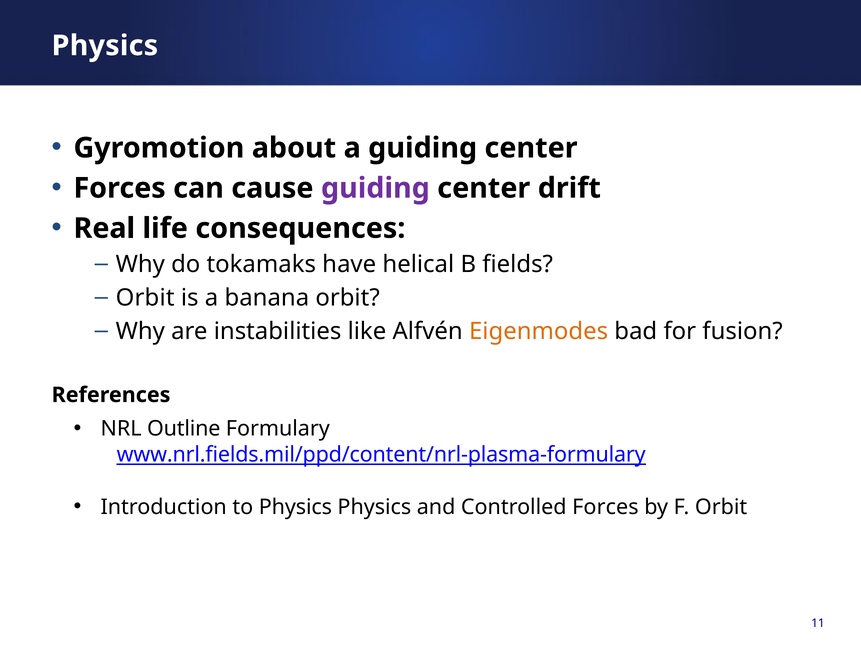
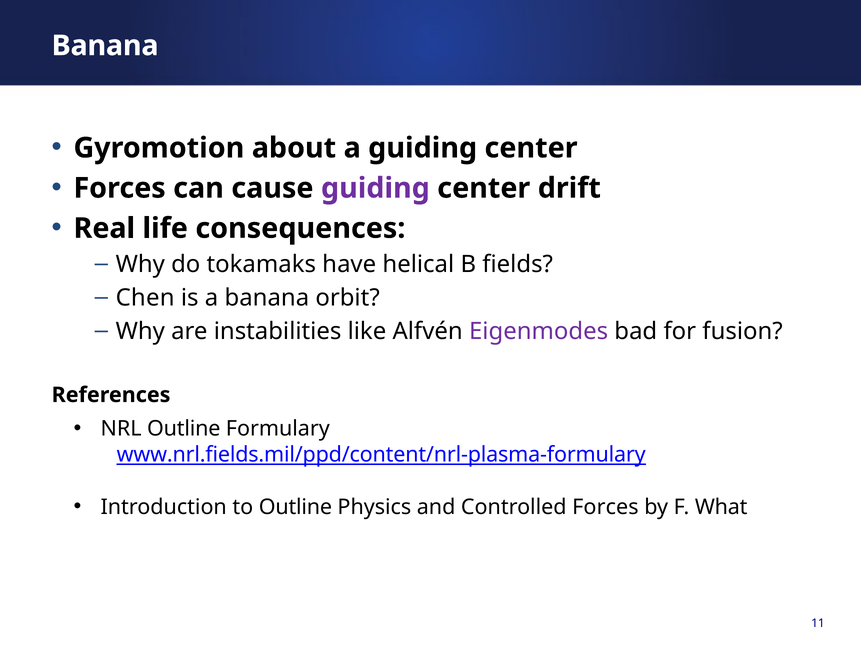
Physics: Physics -> Banana (105, 46)
Orbit: Orbit -> Chen (145, 298)
Eigenmodes colour: orange -> purple (539, 331)
to Physics: Physics -> Outline (295, 507)
F Orbit: Orbit -> What (721, 507)
